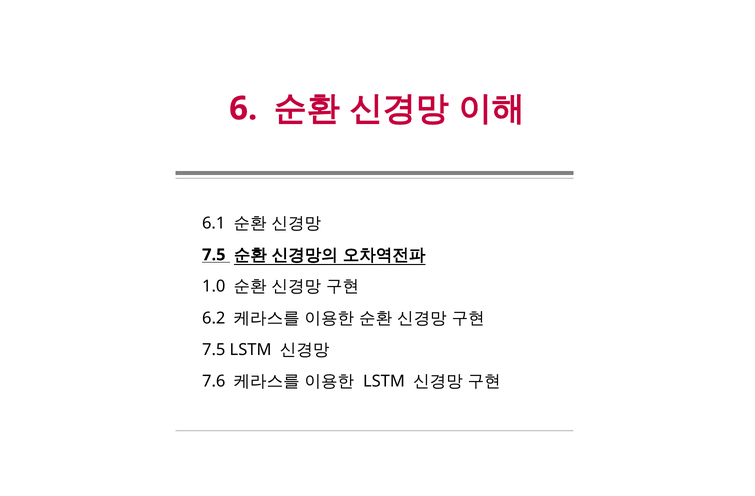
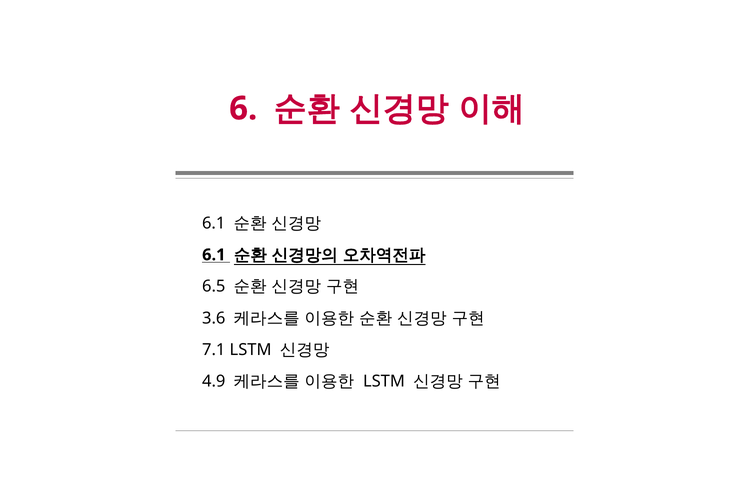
7.5: 7.5 -> 6.1 (214, 255)
1.0: 1.0 -> 6.5 (214, 286)
6.2: 6.2 -> 3.6 (214, 318)
7.5: 7.5 -> 7.1 (214, 350)
7.6: 7.6 -> 4.9 (214, 381)
